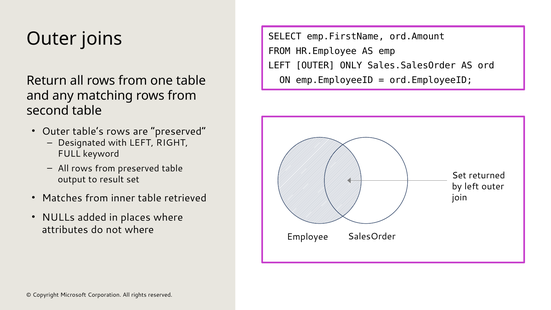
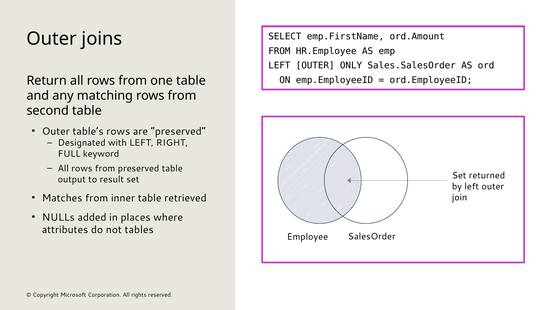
not where: where -> tables (139, 230)
